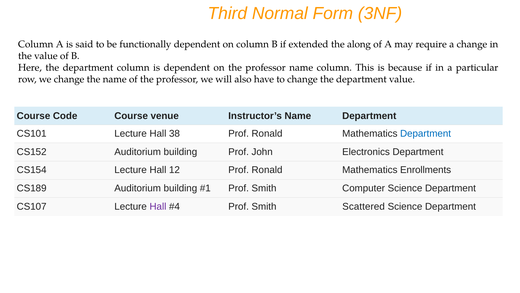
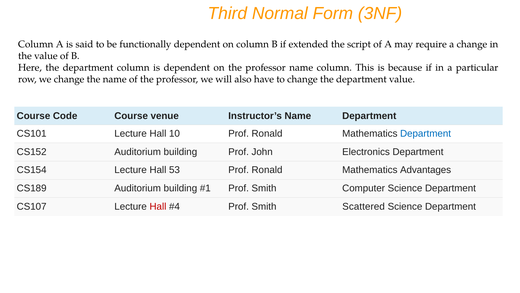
along: along -> script (359, 44)
38: 38 -> 10 (174, 133)
12: 12 -> 53 (174, 170)
Enrollments: Enrollments -> Advantages (426, 170)
Hall colour: purple -> red (158, 206)
